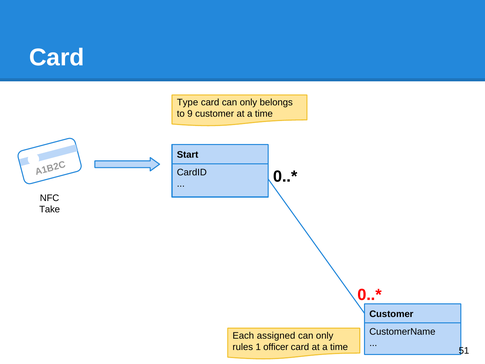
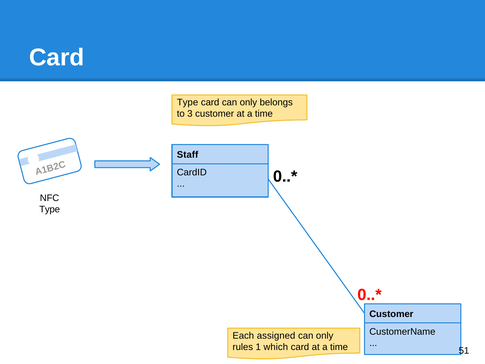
9: 9 -> 3 (190, 114)
Start: Start -> Staff (188, 155)
Take: Take -> Type (50, 209)
officer: officer -> which (276, 347)
